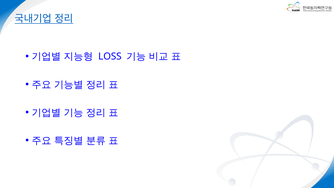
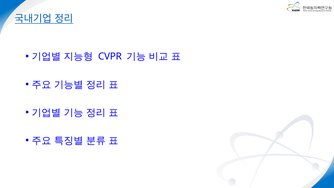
LOSS: LOSS -> CVPR (110, 56)
